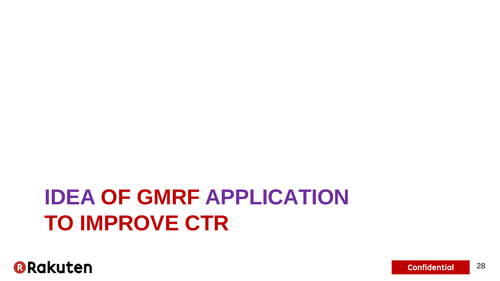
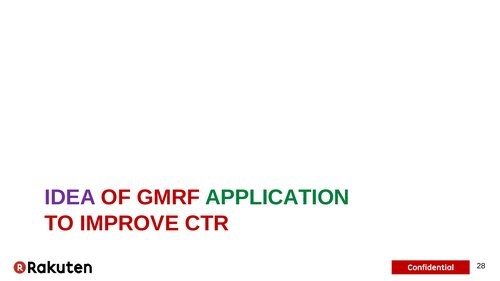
APPLICATION colour: purple -> green (277, 198)
